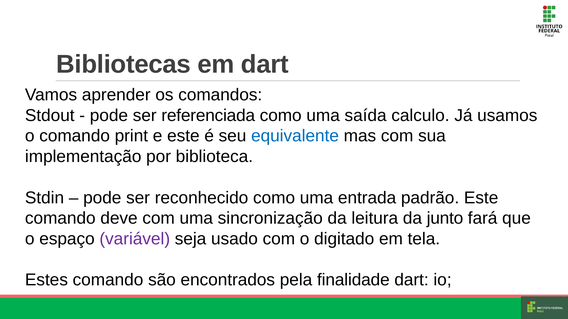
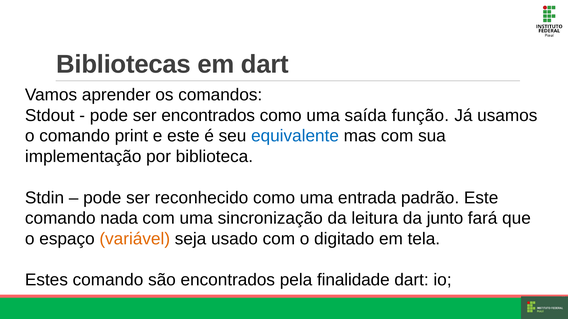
ser referenciada: referenciada -> encontrados (208, 116)
calculo: calculo -> função (420, 116)
deve: deve -> nada (119, 219)
variável colour: purple -> orange (135, 239)
